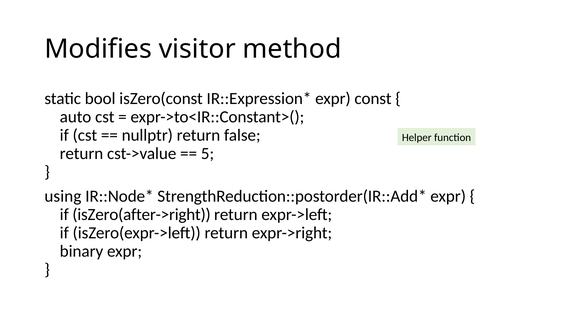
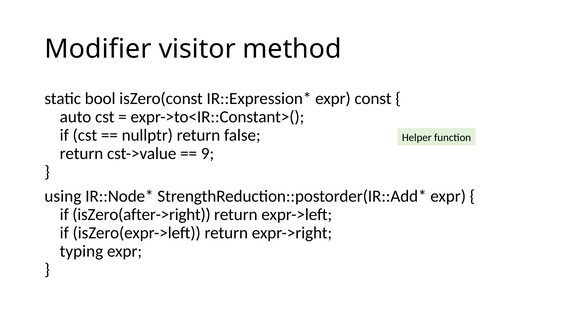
Modifies: Modifies -> Modifier (98, 49)
5: 5 -> 9 (207, 154)
binary: binary -> typing (81, 251)
